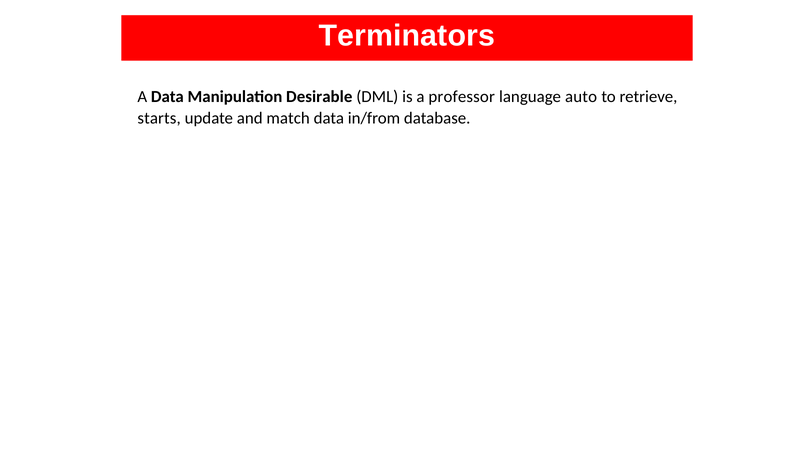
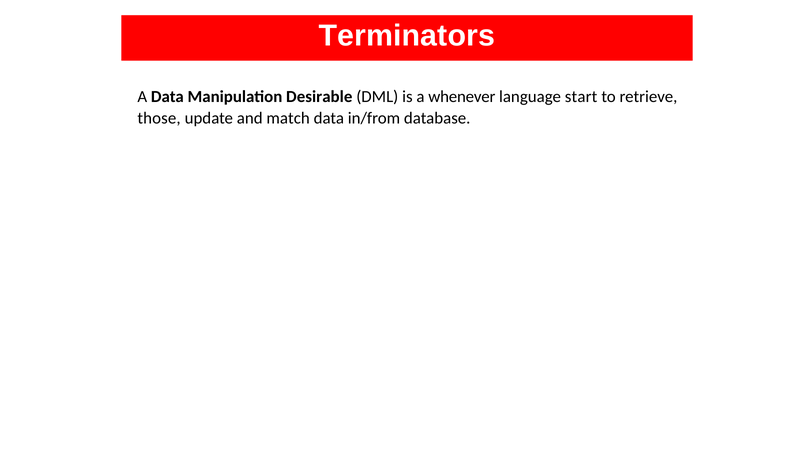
professor: professor -> whenever (462, 97)
auto: auto -> start (581, 97)
starts: starts -> those (159, 118)
